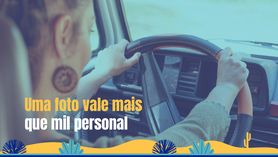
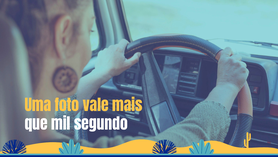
personal: personal -> segundo (101, 124)
